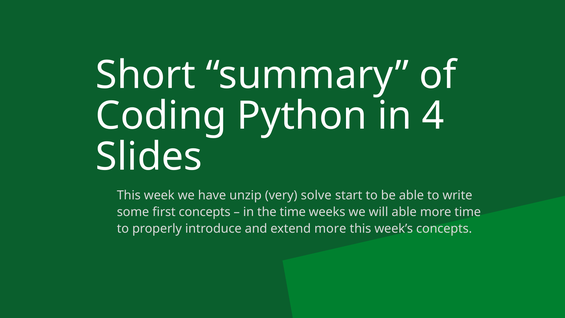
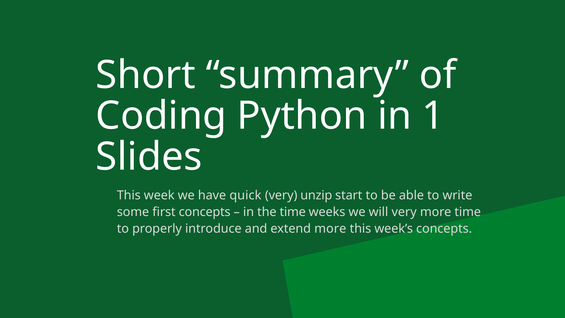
4: 4 -> 1 (433, 116)
unzip: unzip -> quick (245, 195)
solve: solve -> unzip (316, 195)
will able: able -> very (404, 212)
